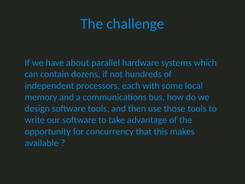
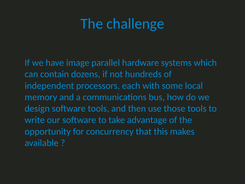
about: about -> image (78, 63)
